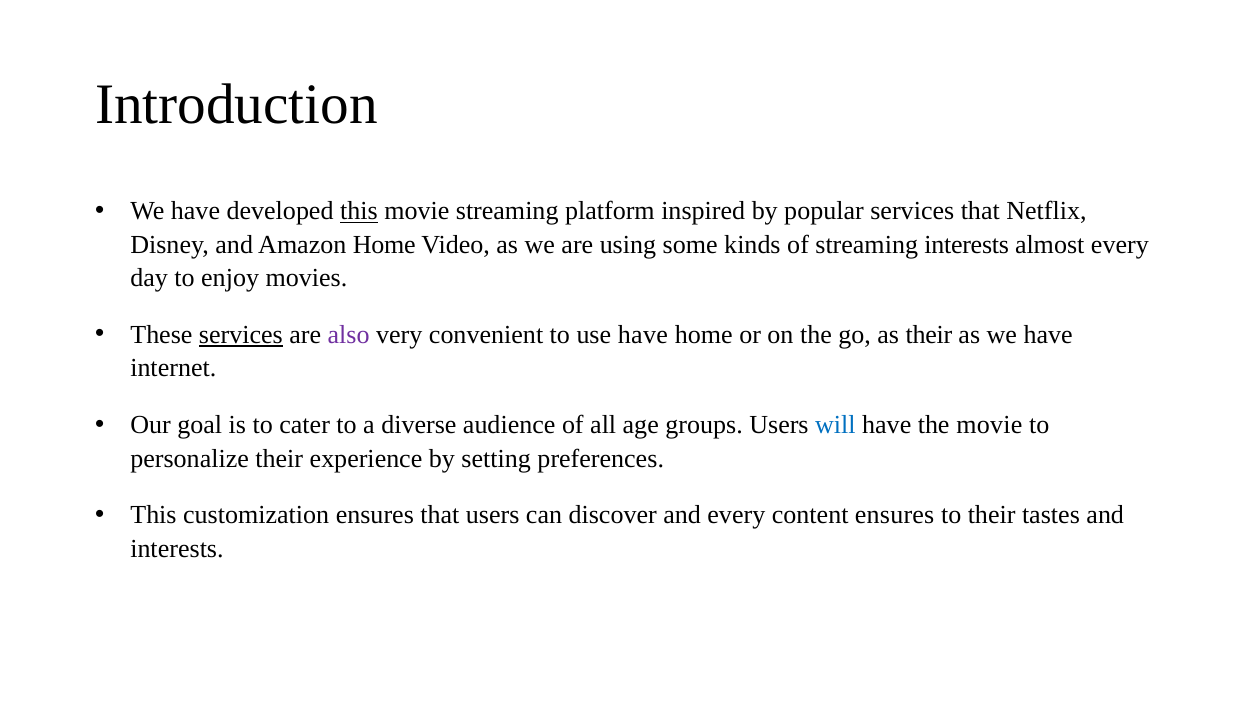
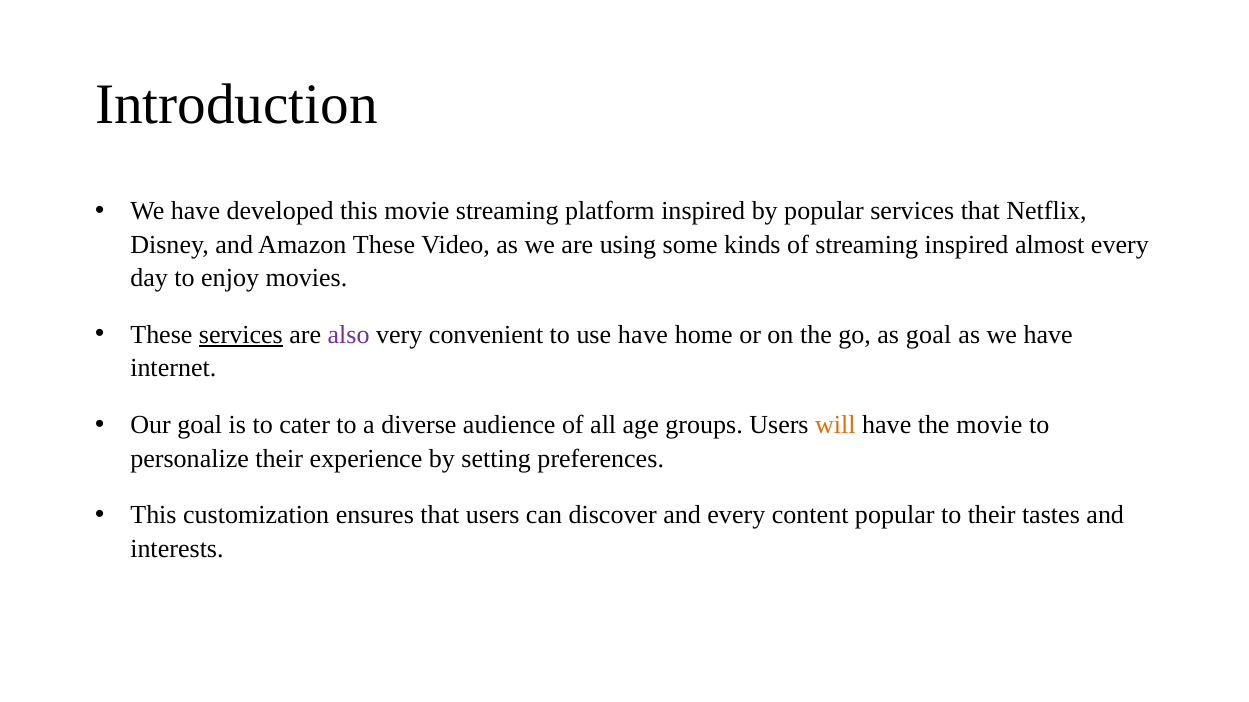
this underline: present -> none (359, 211)
Amazon Home: Home -> These (384, 245)
streaming interests: interests -> inspired (967, 245)
as their: their -> goal (929, 335)
will colour: blue -> orange (835, 425)
content ensures: ensures -> popular (895, 516)
